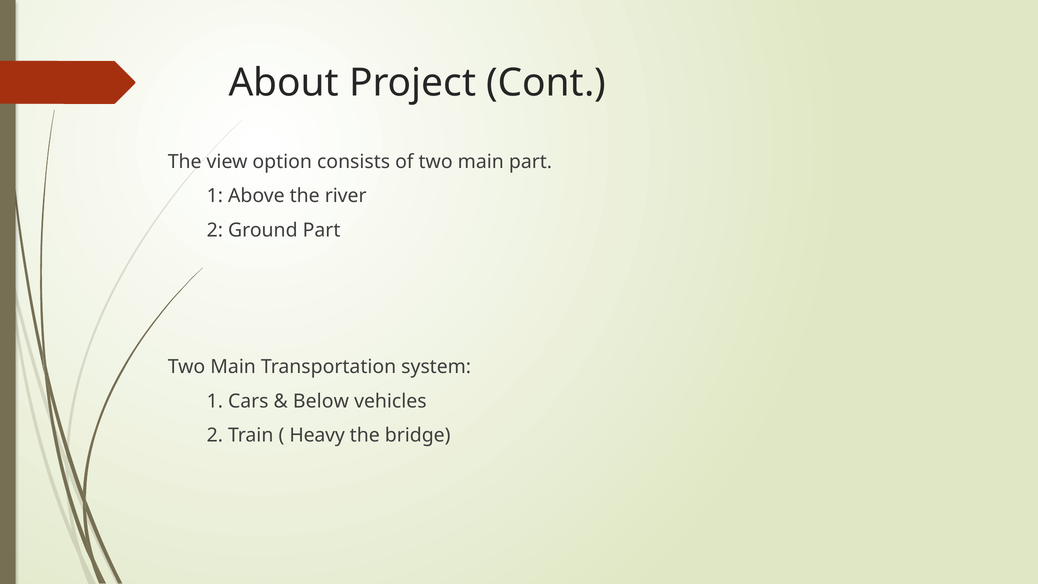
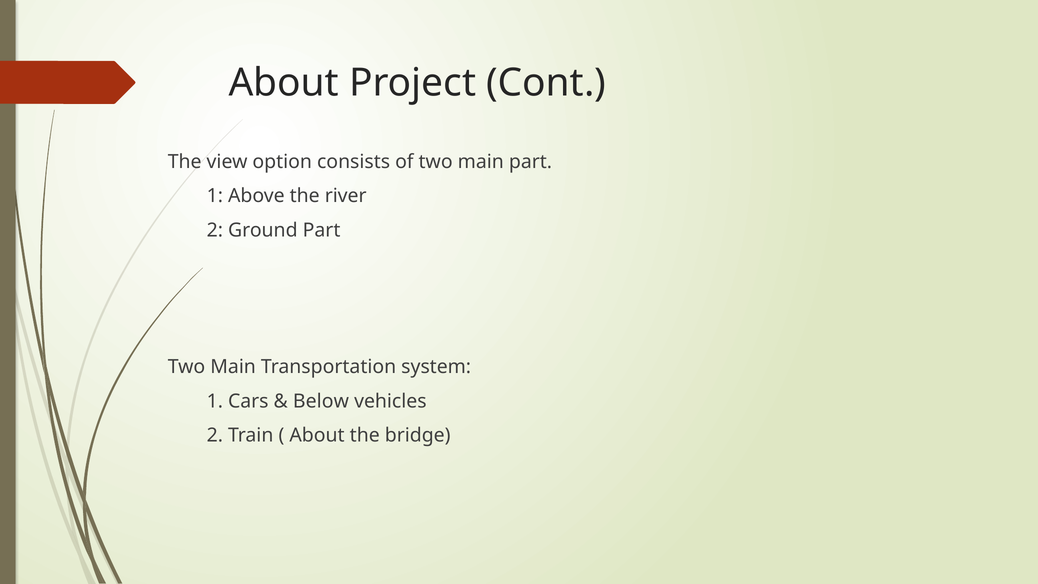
Heavy: Heavy -> About (317, 435)
